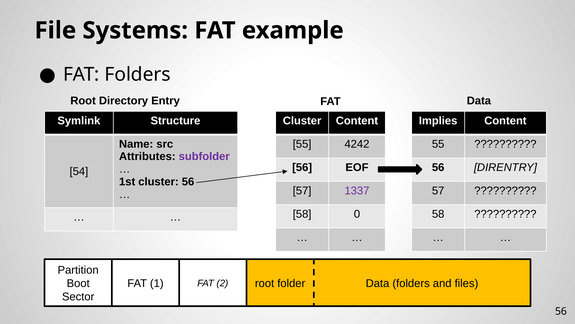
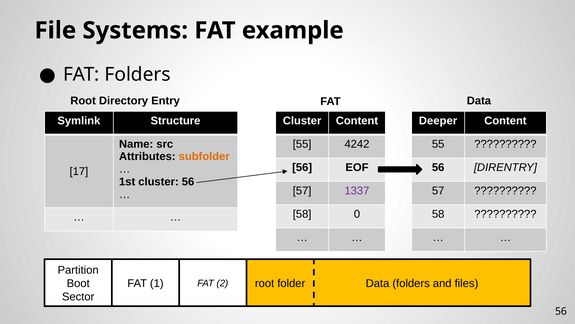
Implies: Implies -> Deeper (438, 120)
subfolder colour: purple -> orange (204, 156)
54: 54 -> 17 (79, 171)
